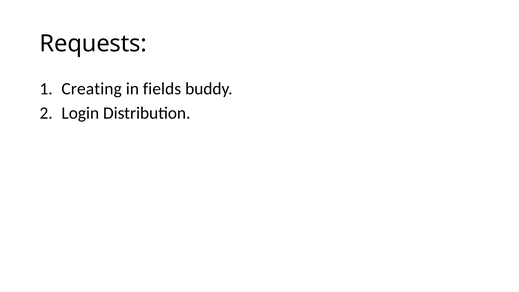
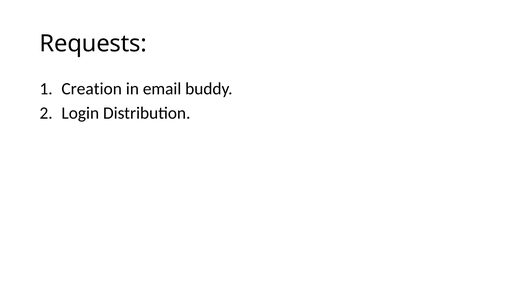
Creating: Creating -> Creation (92, 89)
fields: fields -> email (162, 89)
